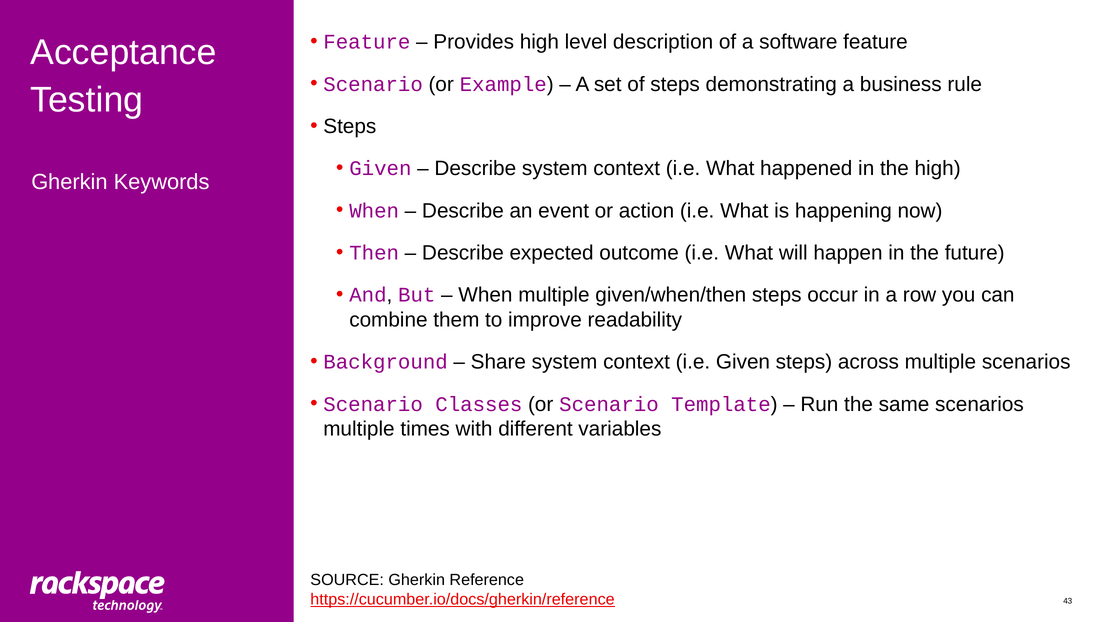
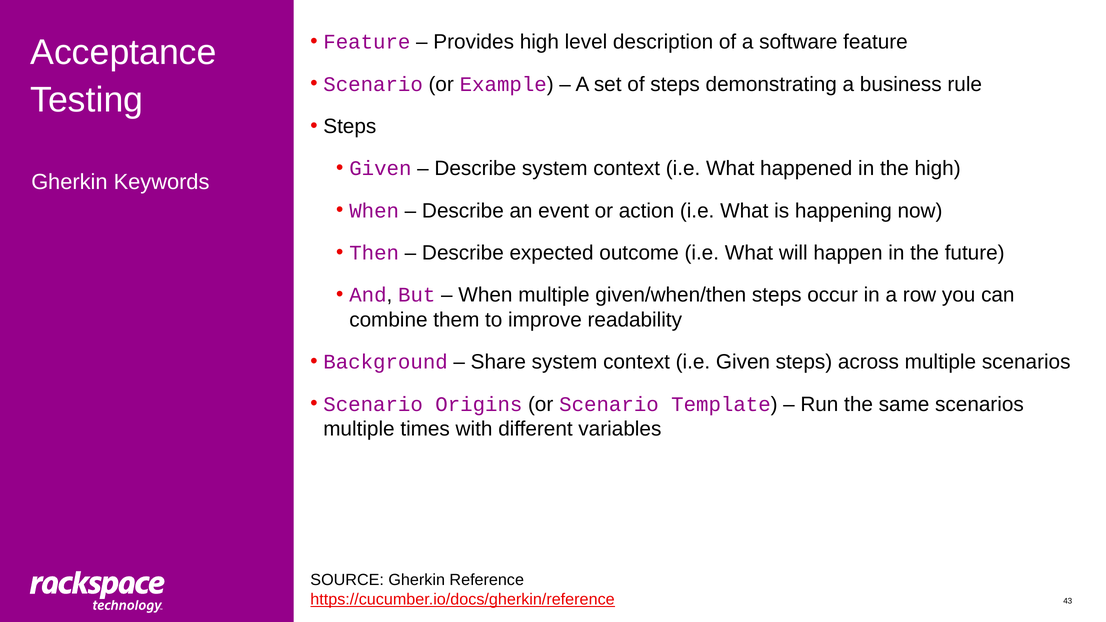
Classes: Classes -> Origins (479, 404)
